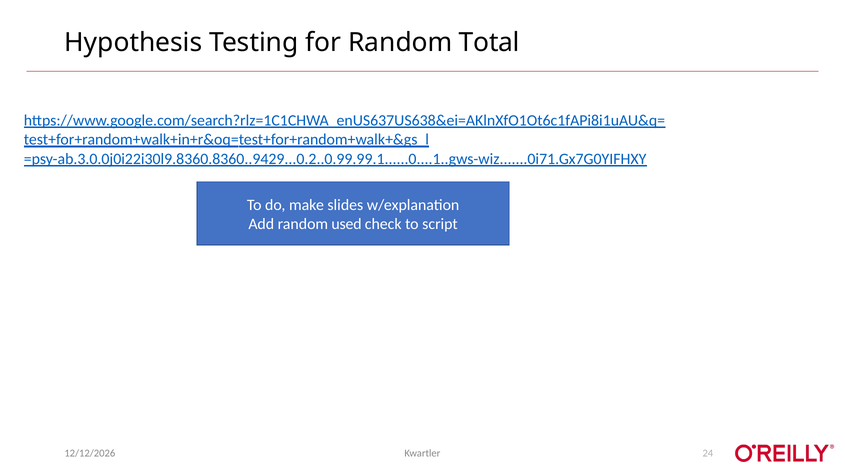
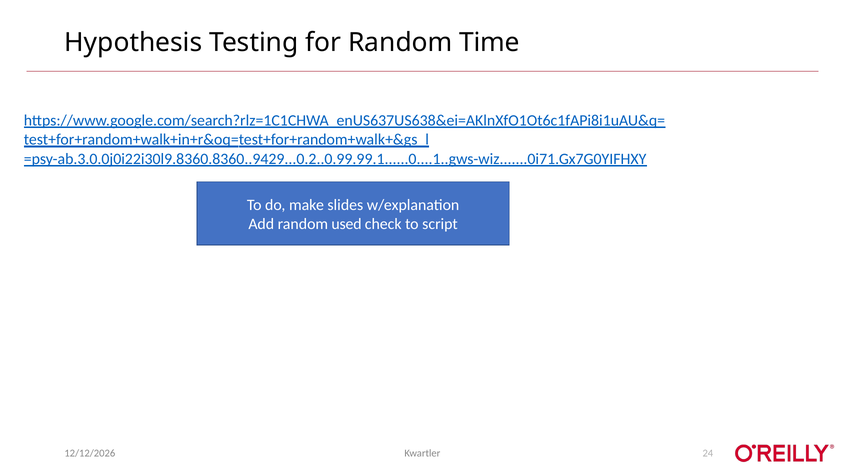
Total: Total -> Time (489, 43)
